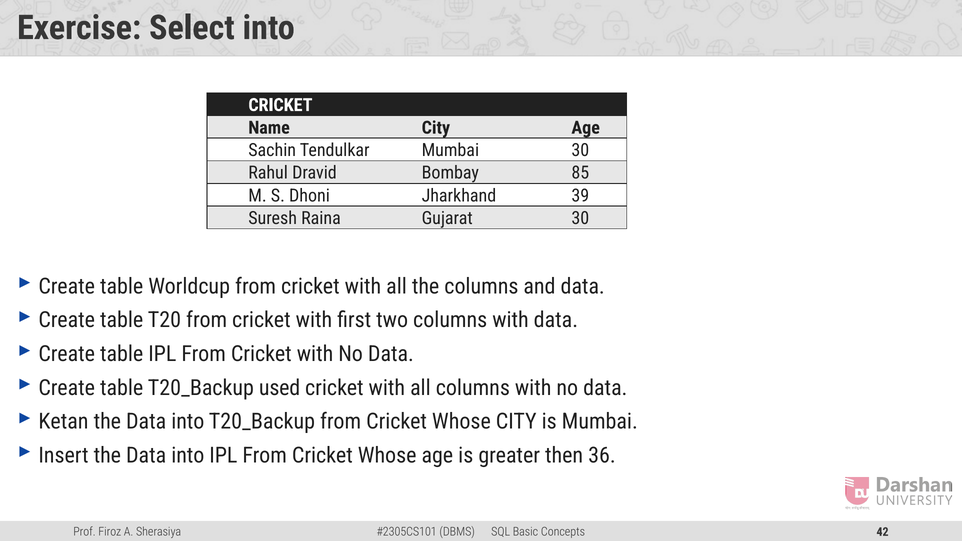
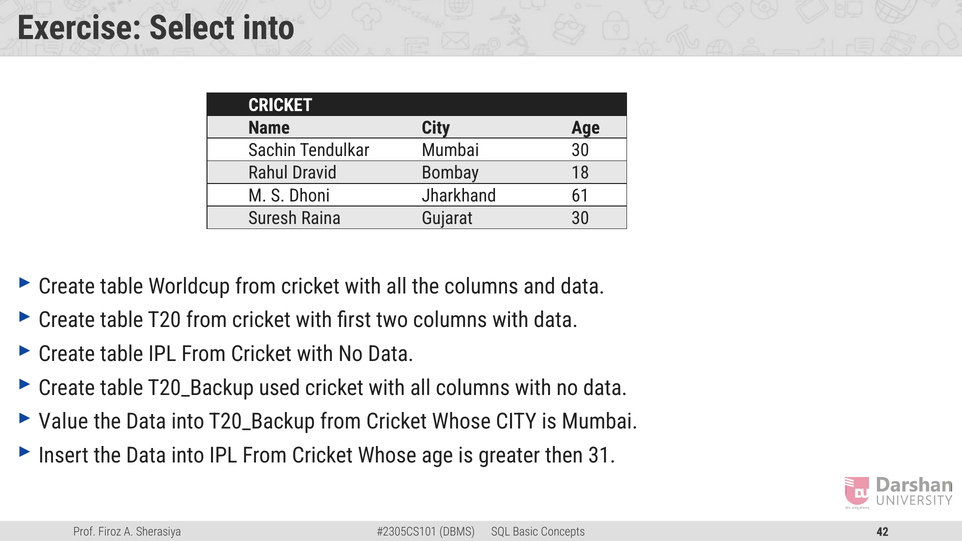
85: 85 -> 18 (580, 173)
39: 39 -> 61 (580, 196)
Ketan: Ketan -> Value (63, 422)
36: 36 -> 31 (602, 456)
